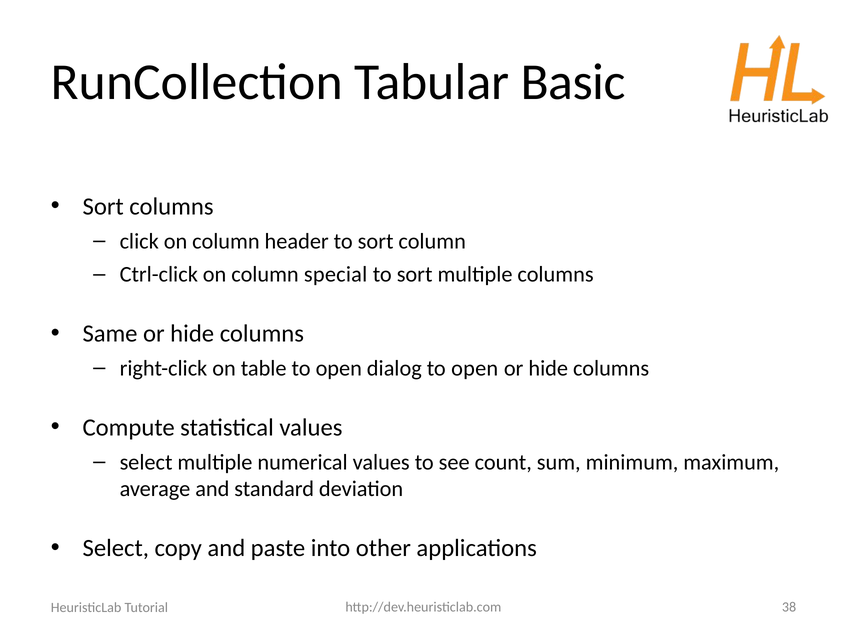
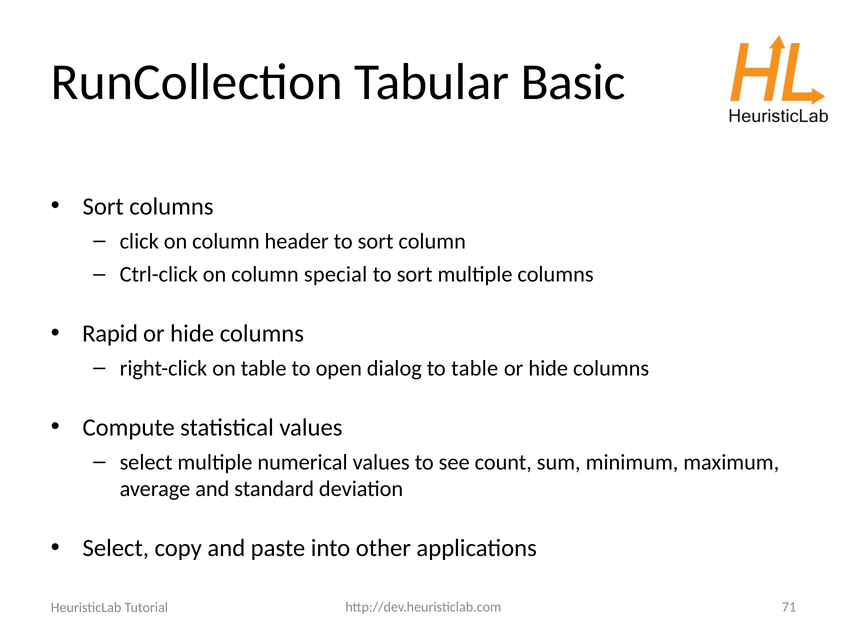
Same: Same -> Rapid (110, 333)
dialog to open: open -> table (475, 368)
38: 38 -> 71 (789, 607)
